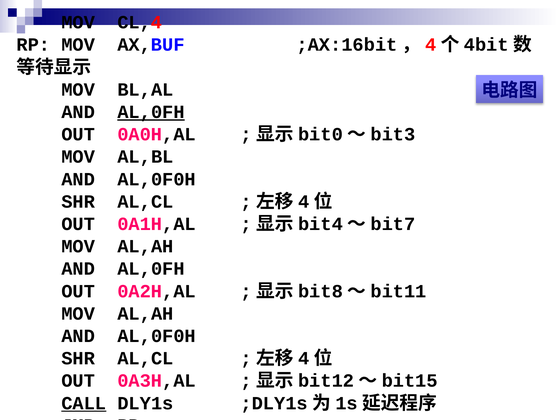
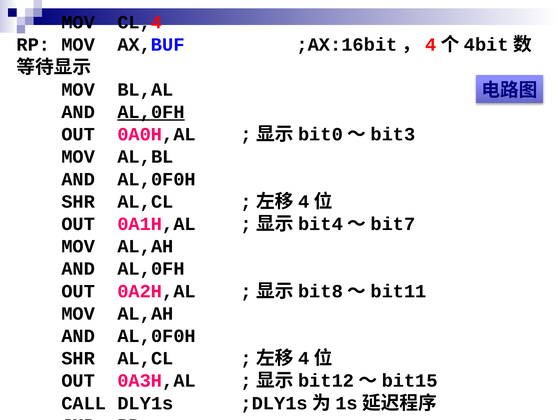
CALL underline: present -> none (84, 403)
